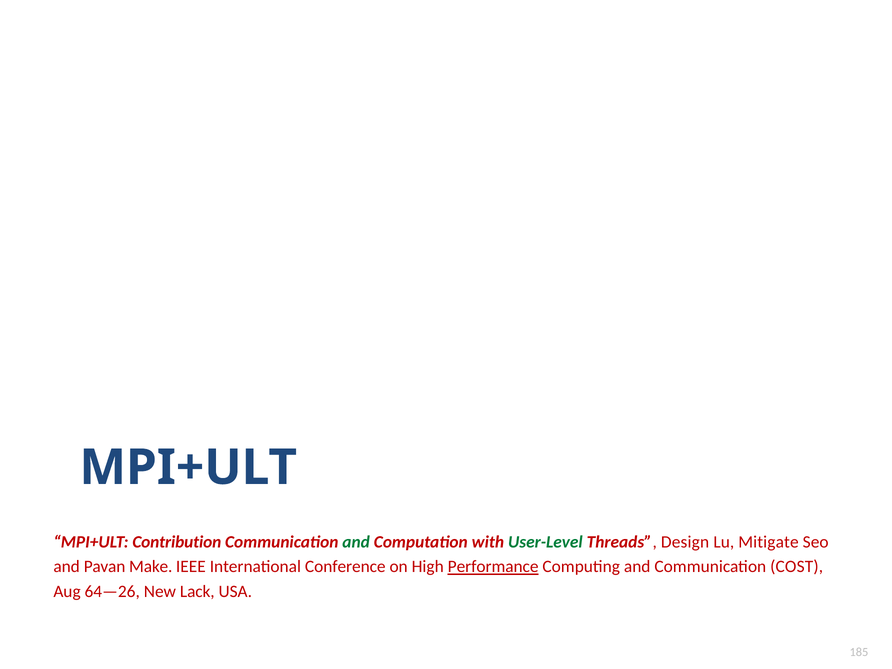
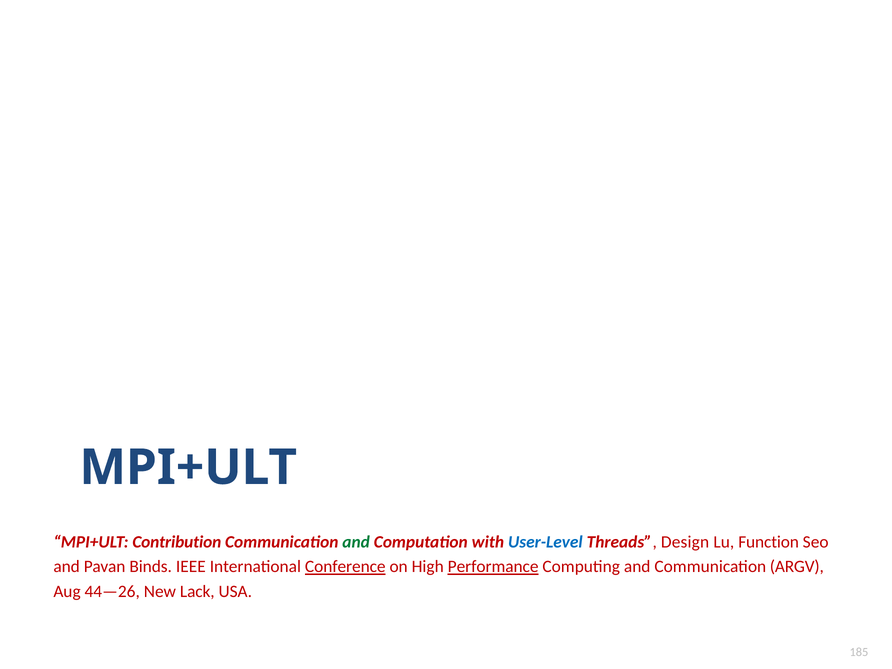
User-Level colour: green -> blue (545, 542)
Mitigate: Mitigate -> Function (769, 542)
Make: Make -> Binds (151, 567)
Conference underline: none -> present (345, 567)
COST: COST -> ARGV (797, 567)
64—26: 64—26 -> 44—26 (112, 592)
